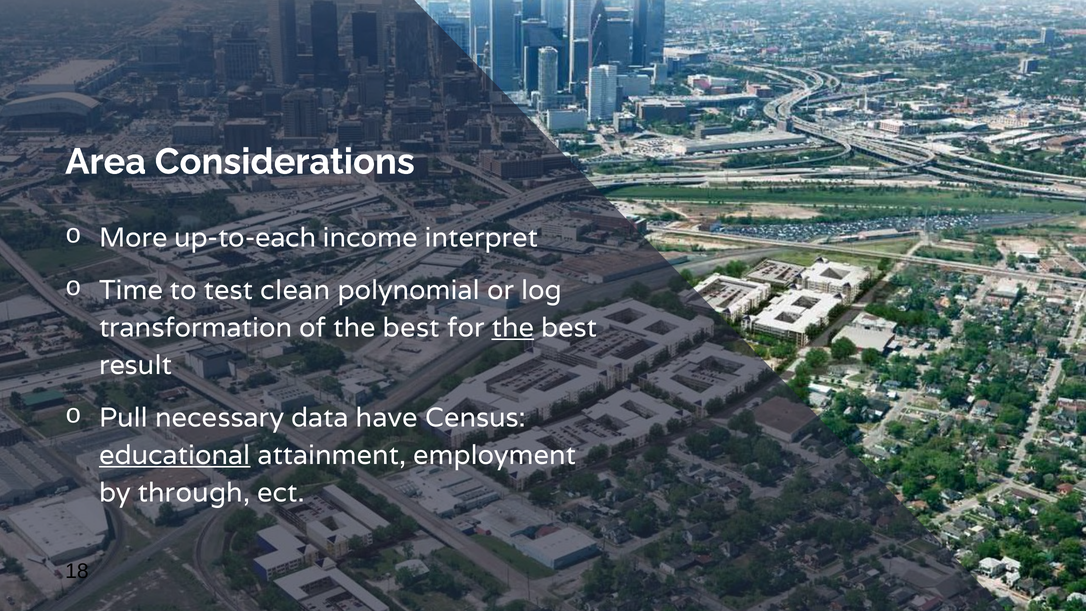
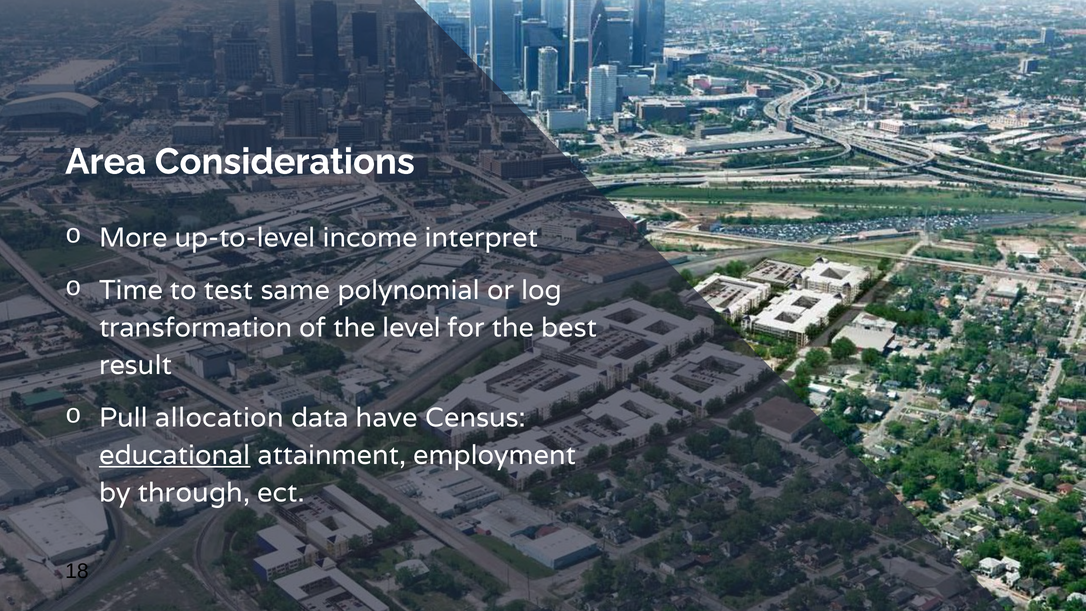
up-to-each: up-to-each -> up-to-level (245, 238)
clean: clean -> same (295, 290)
of the best: best -> level (412, 328)
the underline: present -> none (513, 328)
necessary: necessary -> allocation (219, 418)
